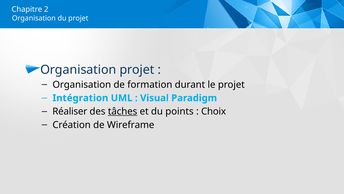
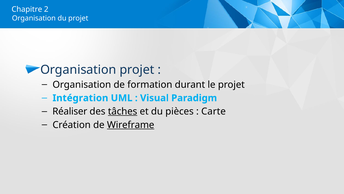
points: points -> pièces (180, 111)
Choix: Choix -> Carte (214, 111)
Wireframe underline: none -> present (131, 125)
